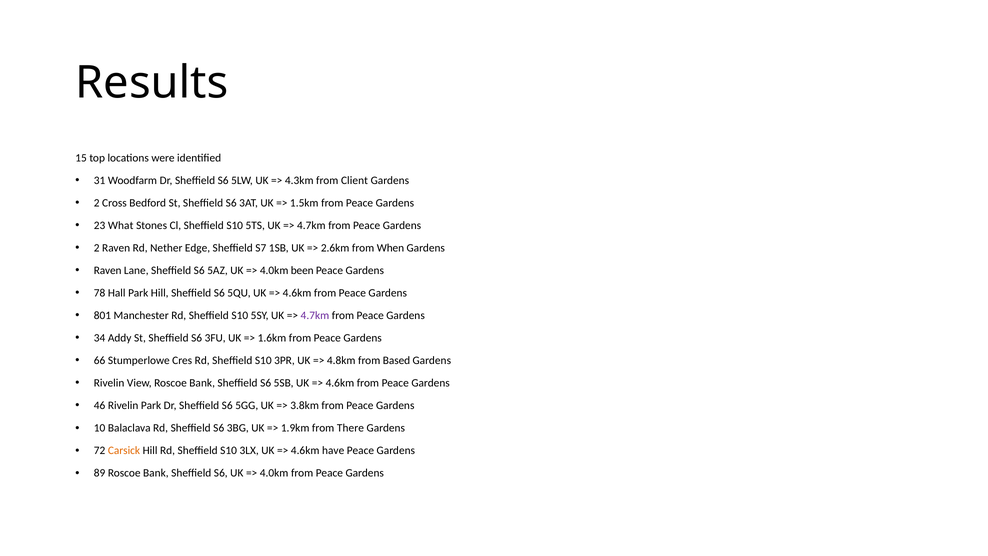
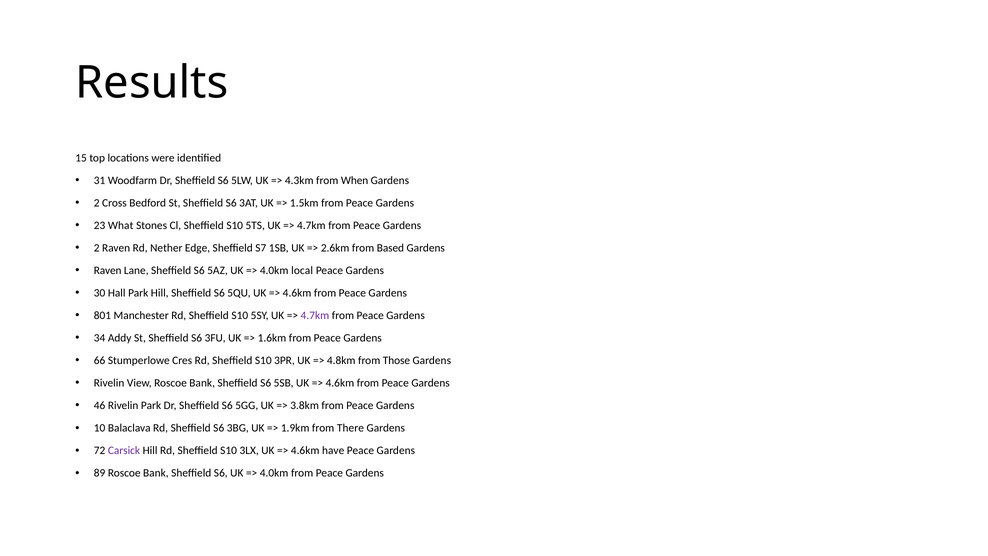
Client: Client -> When (355, 180)
When: When -> Based (390, 248)
been: been -> local (302, 270)
78: 78 -> 30 (100, 293)
Based: Based -> Those (396, 360)
Carsick colour: orange -> purple (124, 450)
